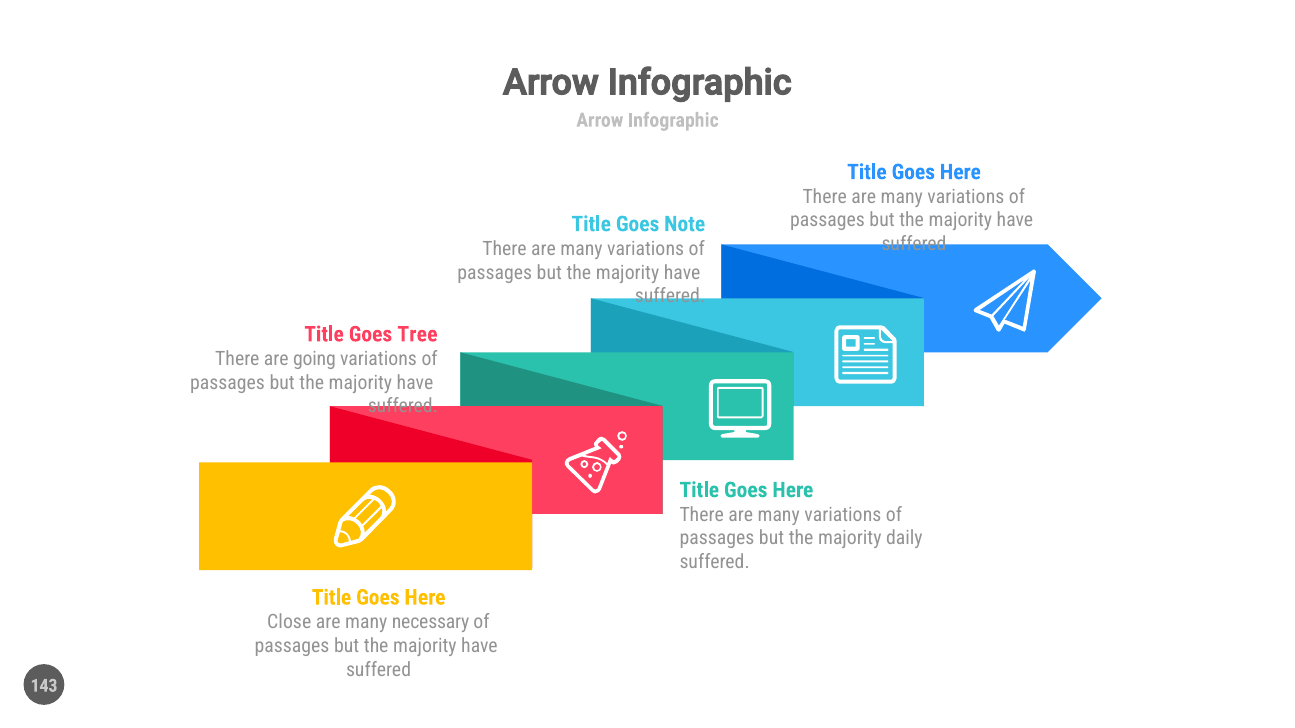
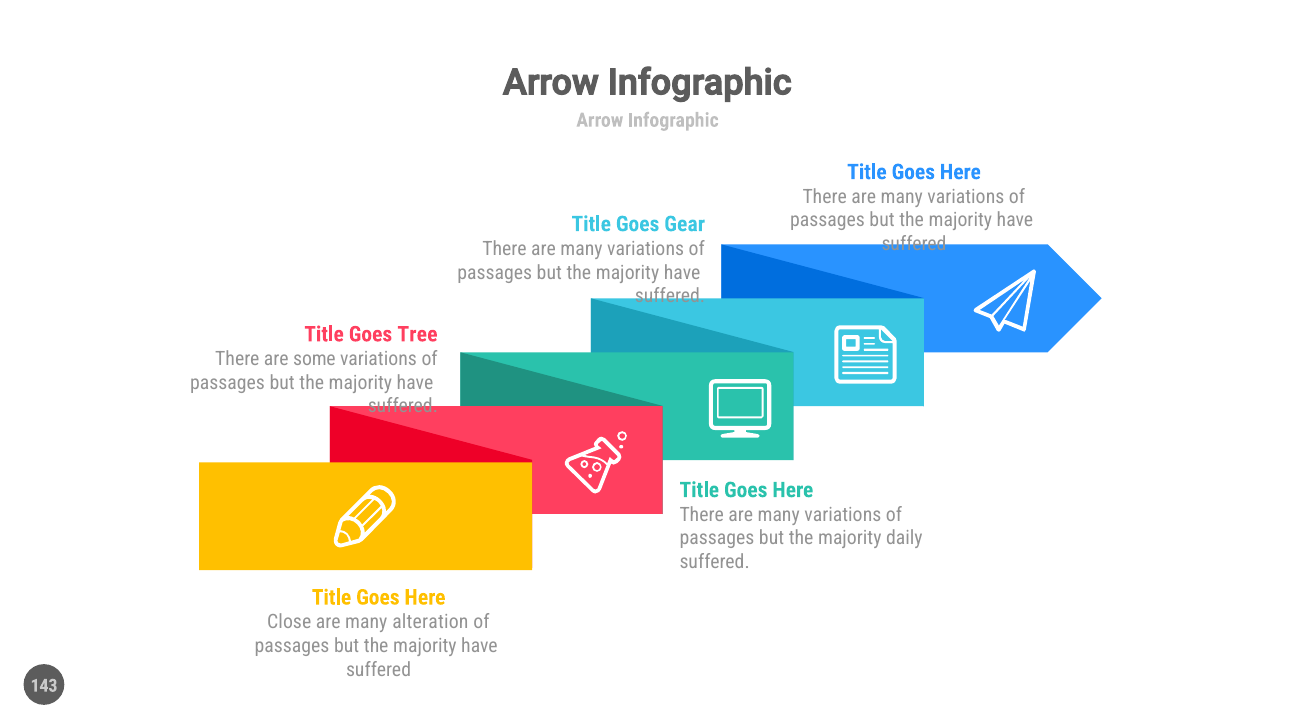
Note: Note -> Gear (685, 224)
going: going -> some (314, 359)
necessary: necessary -> alteration (430, 623)
